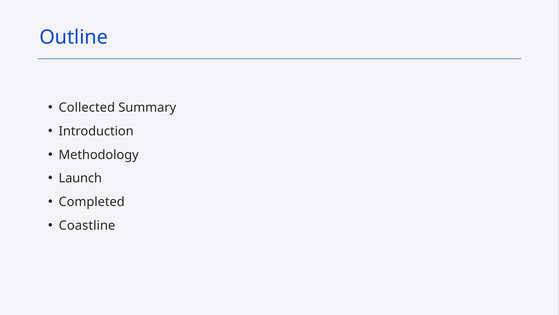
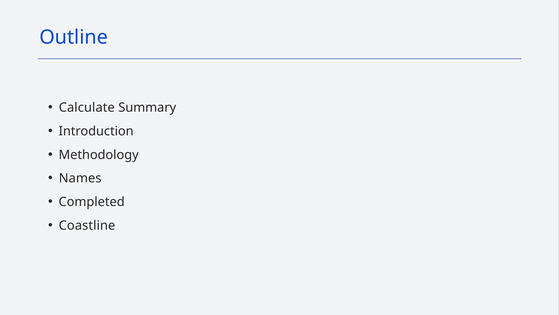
Collected: Collected -> Calculate (87, 108)
Launch: Launch -> Names (80, 178)
